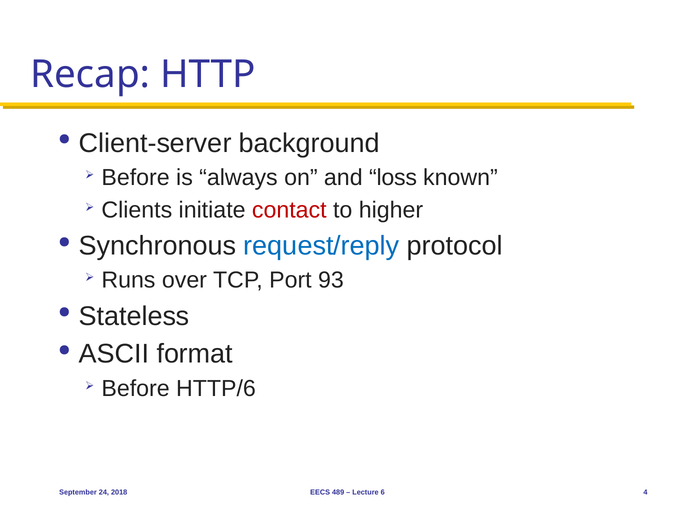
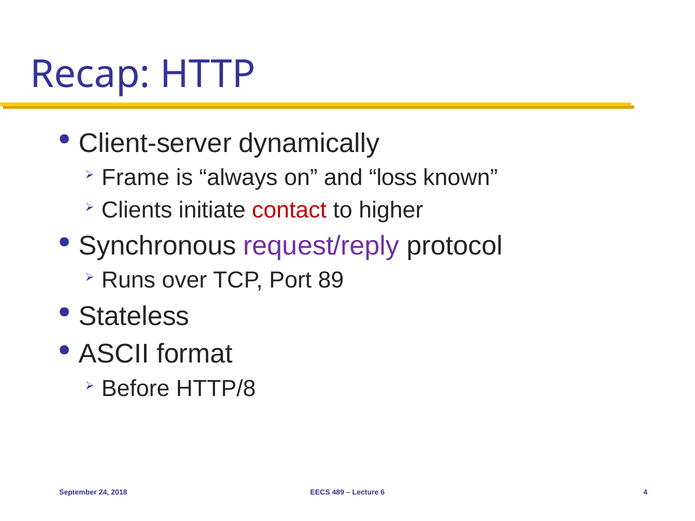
background: background -> dynamically (309, 143)
Before: Before -> Frame (135, 178)
request/reply colour: blue -> purple (321, 246)
93: 93 -> 89 (331, 280)
HTTP/6: HTTP/6 -> HTTP/8 (216, 389)
